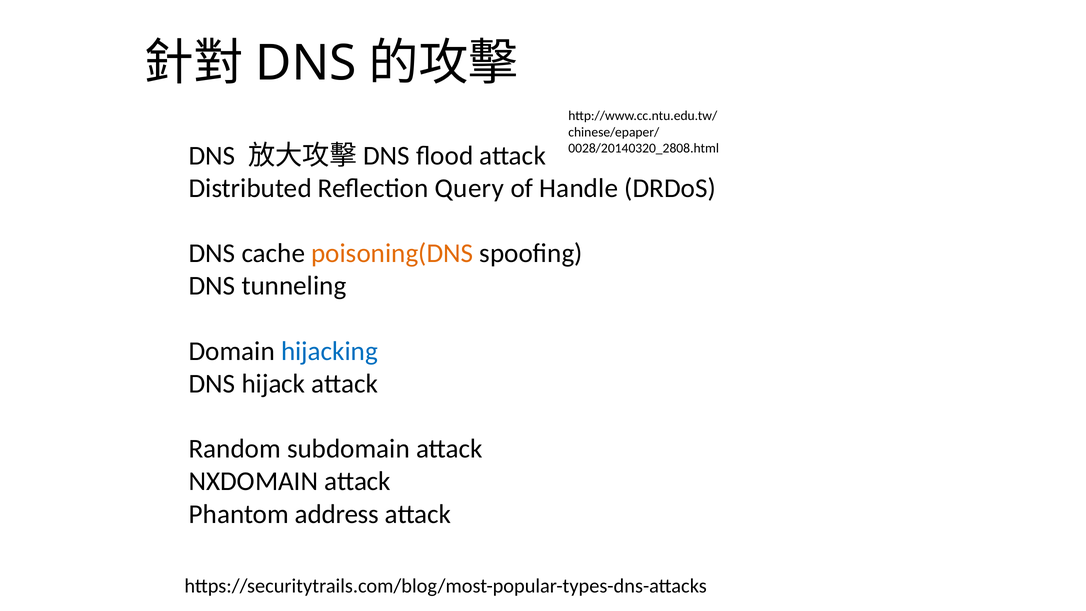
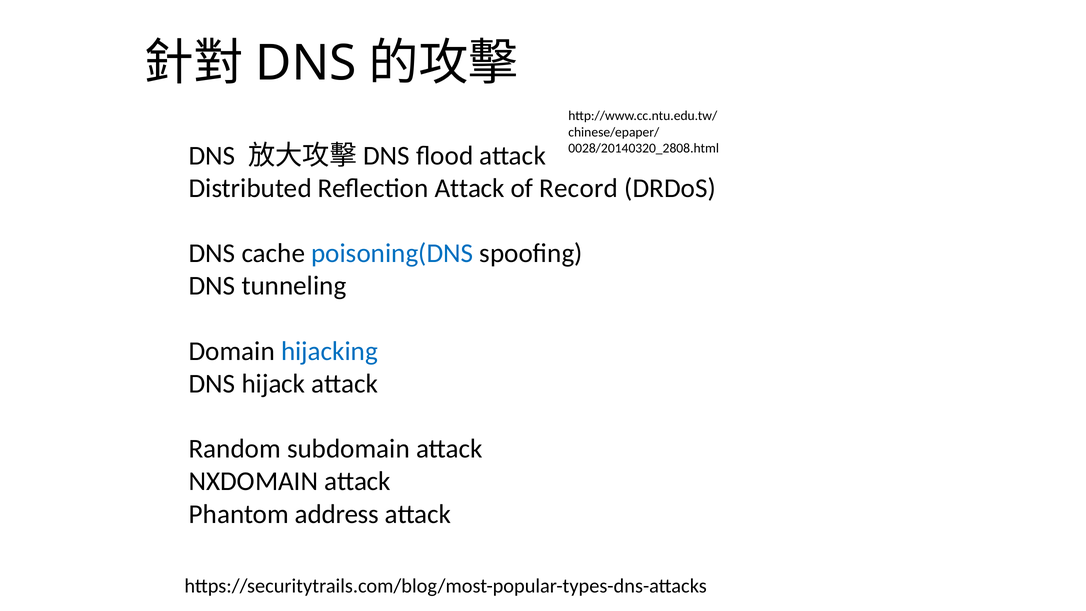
Reflection Query: Query -> Attack (470, 188)
Handle: Handle -> Record (579, 188)
poisoning(DNS colour: orange -> blue (392, 253)
